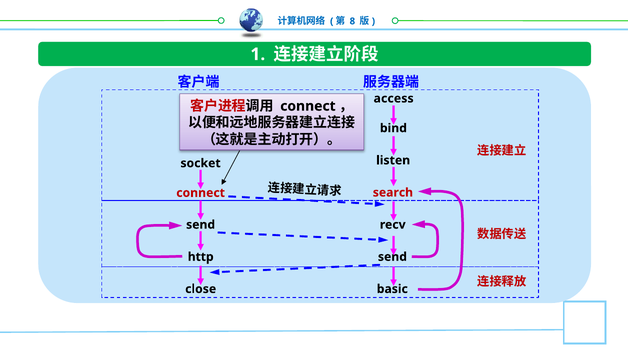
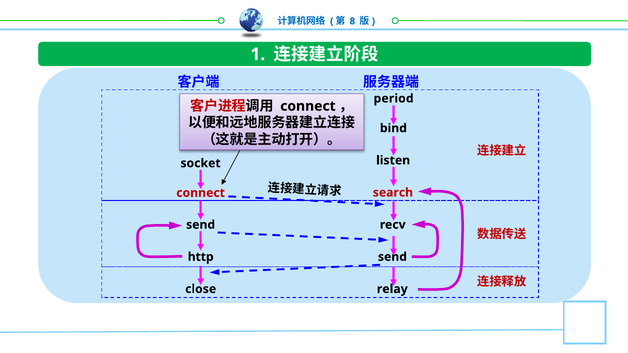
access: access -> period (394, 99)
basic: basic -> relay (392, 289)
